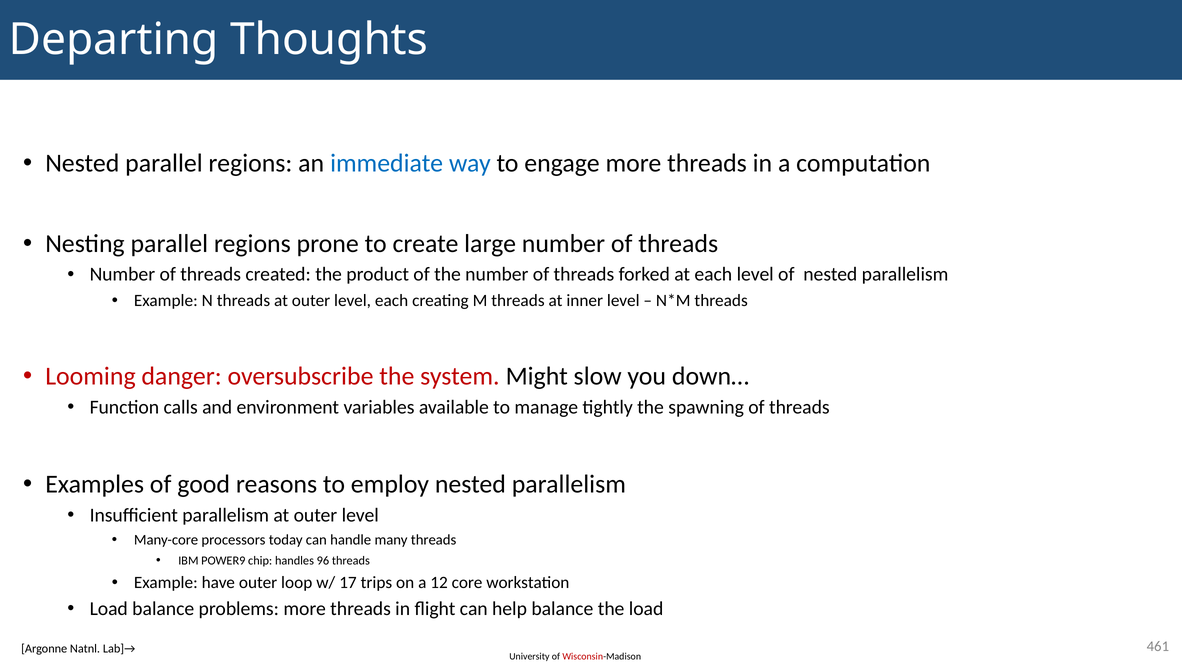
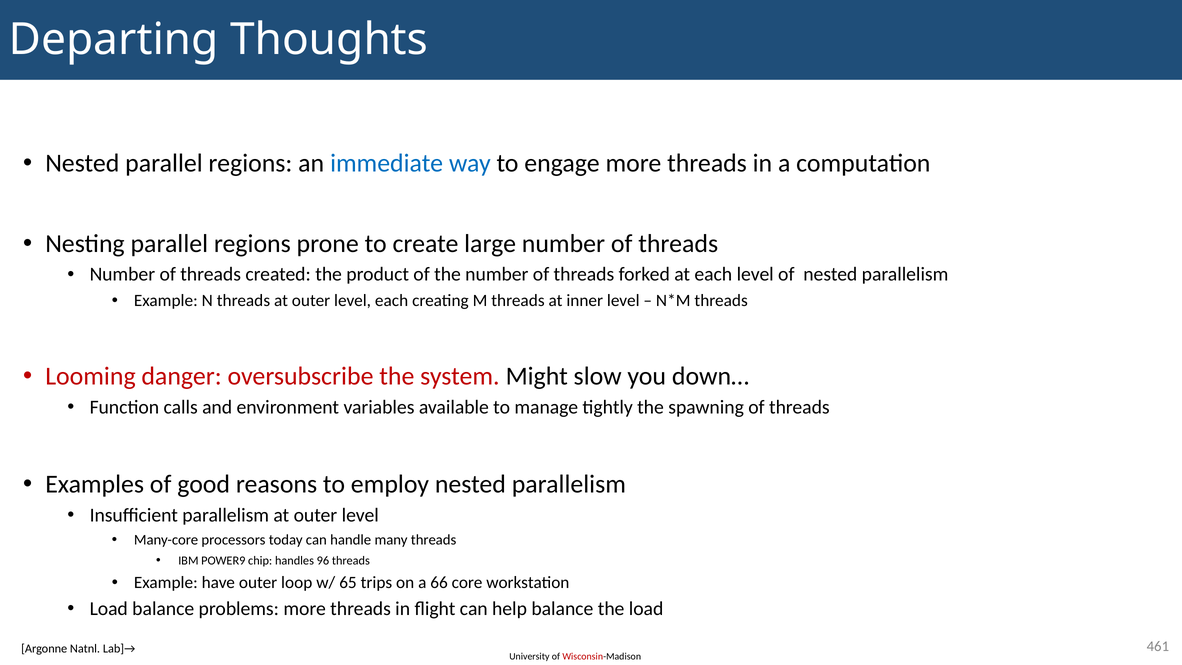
17: 17 -> 65 (348, 583)
12: 12 -> 66 (439, 583)
